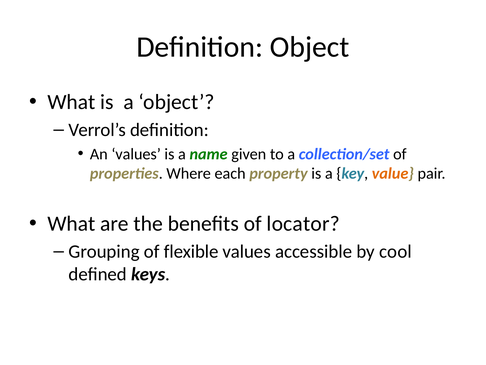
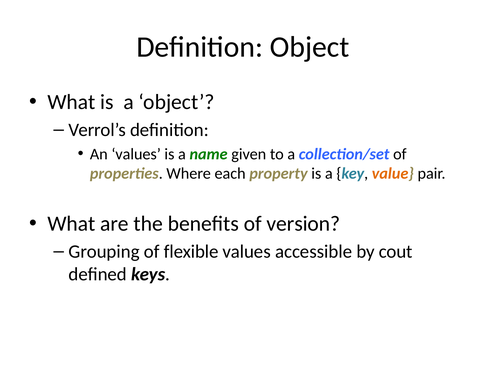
locator: locator -> version (303, 223)
cool: cool -> cout (396, 251)
